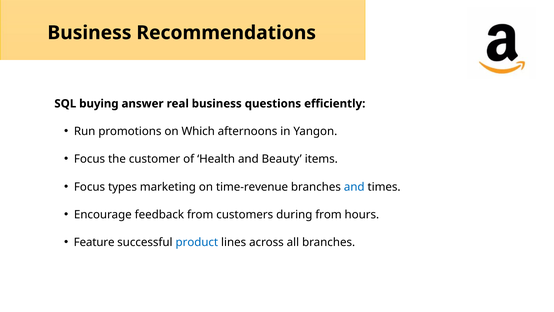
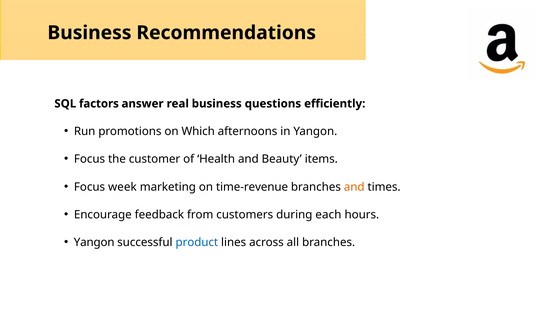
buying: buying -> factors (99, 104)
types: types -> week (122, 187)
and colour: blue -> orange (354, 187)
during from: from -> each (328, 214)
Feature: Feature -> Yangon (94, 242)
